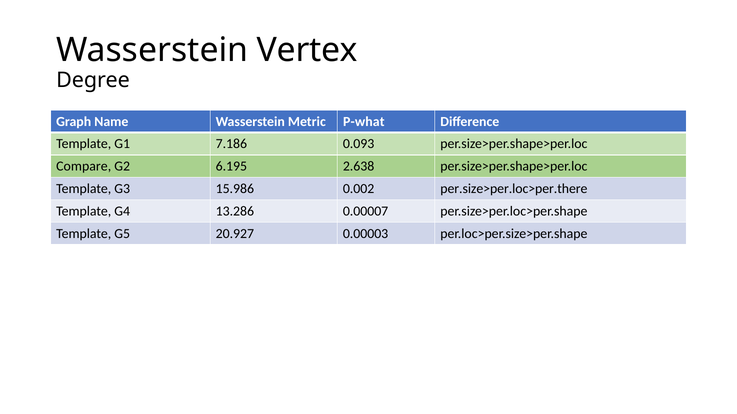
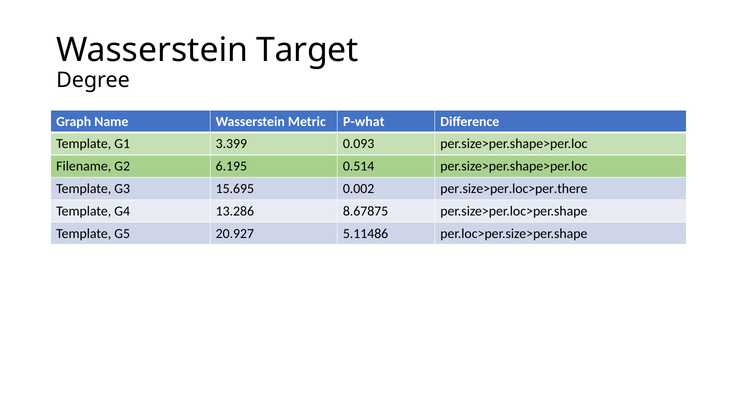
Vertex: Vertex -> Target (307, 50)
7.186: 7.186 -> 3.399 (231, 144)
Compare: Compare -> Filename (84, 167)
2.638: 2.638 -> 0.514 (359, 167)
15.986: 15.986 -> 15.695 (235, 189)
0.00007: 0.00007 -> 8.67875 (366, 211)
0.00003: 0.00003 -> 5.11486 (366, 234)
